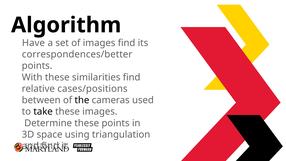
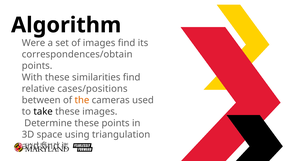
Have: Have -> Were (33, 43)
correspondences/better: correspondences/better -> correspondences/obtain (77, 54)
the colour: black -> orange (82, 100)
